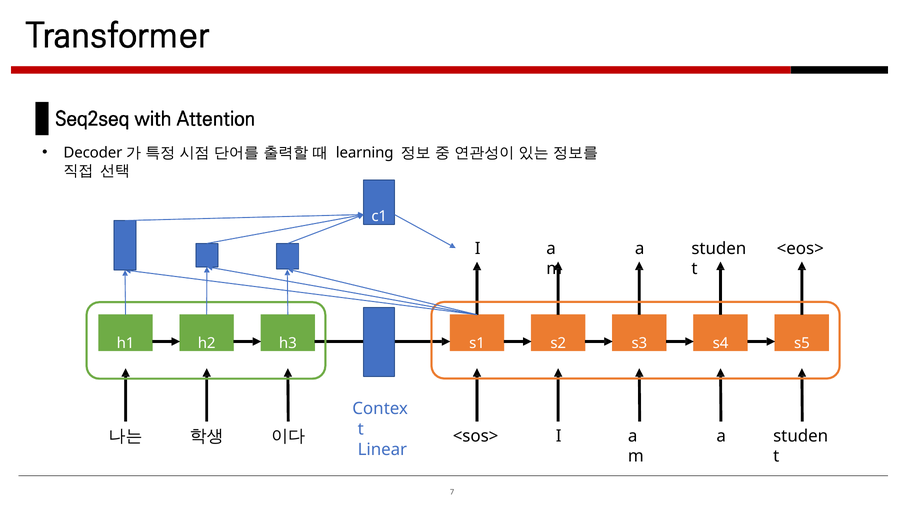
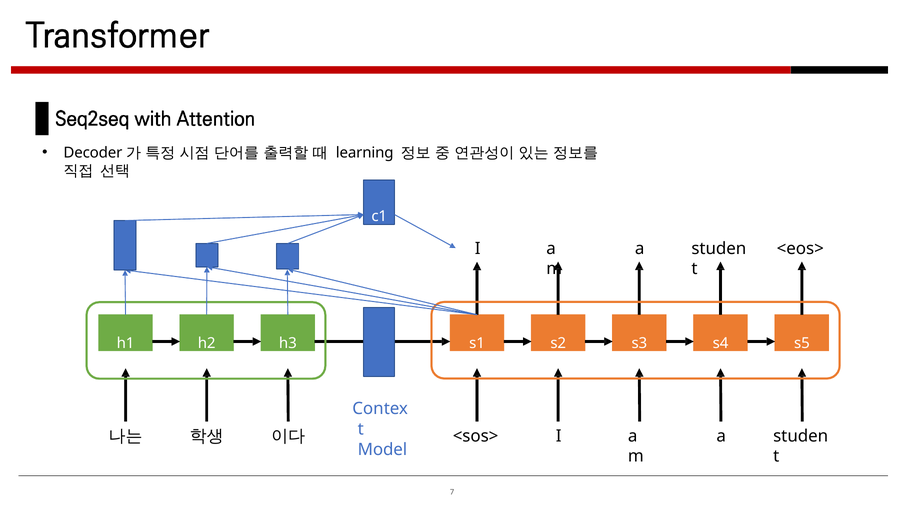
Linear: Linear -> Model (382, 449)
